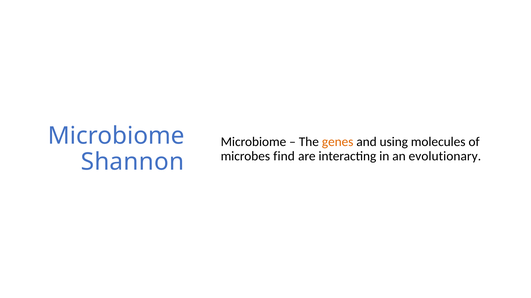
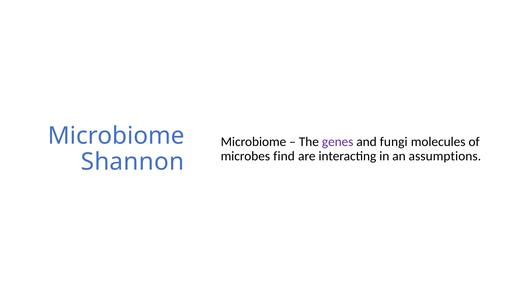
genes colour: orange -> purple (338, 142)
using: using -> fungi (394, 142)
evolutionary: evolutionary -> assumptions (445, 156)
